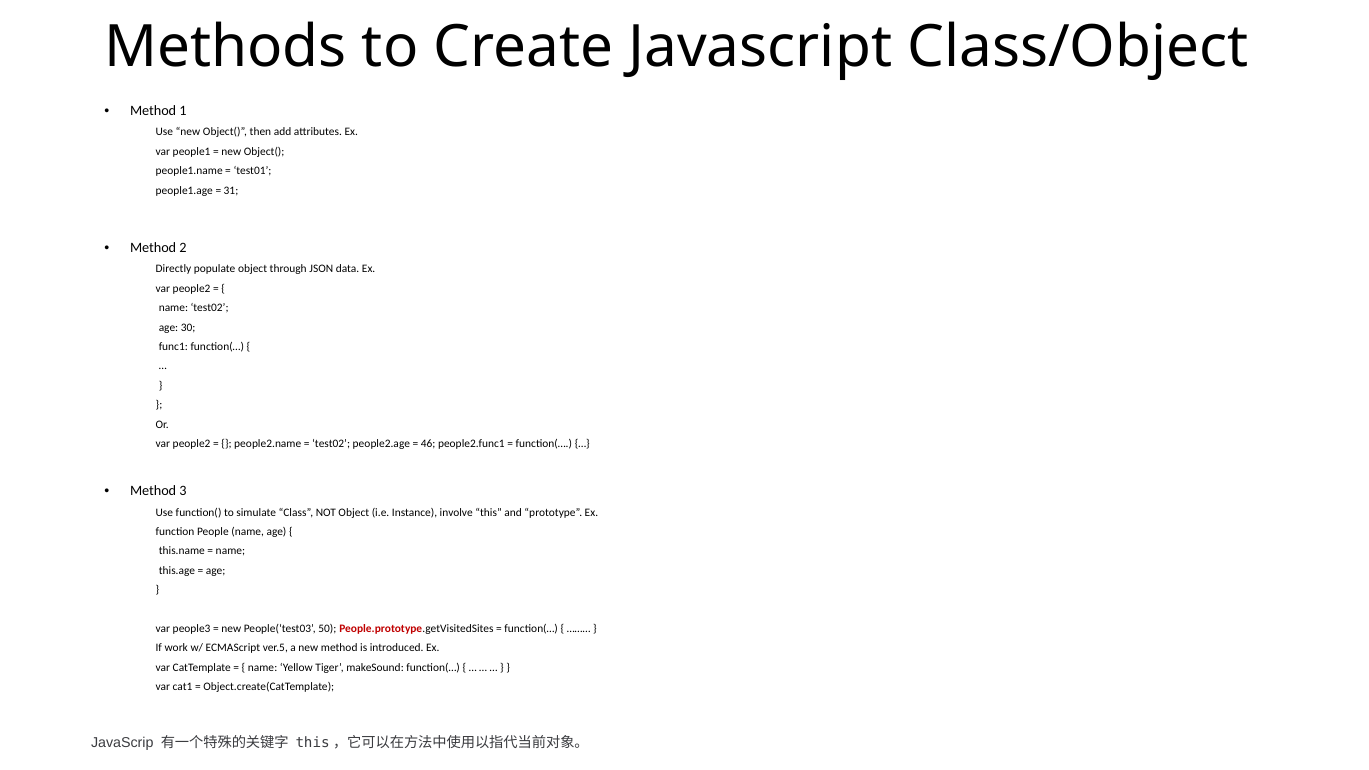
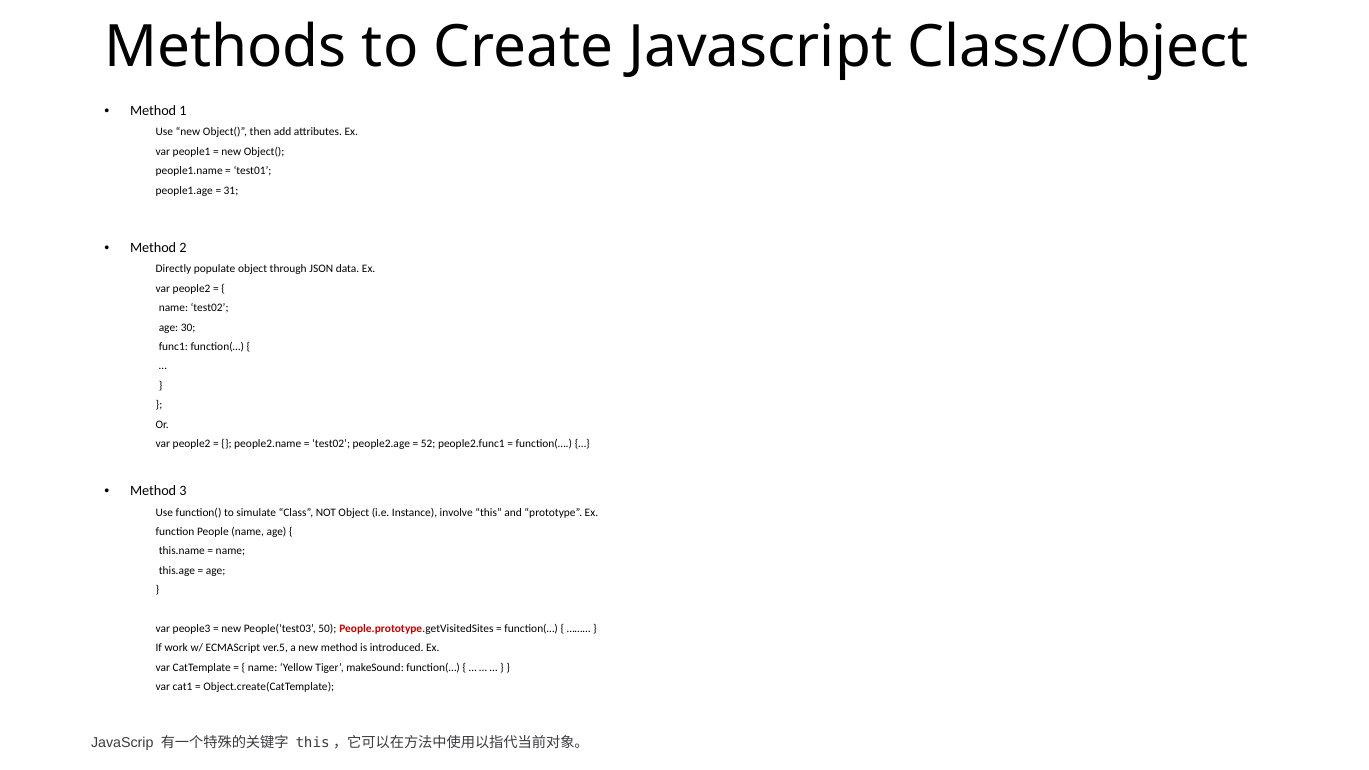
46: 46 -> 52 (428, 444)
